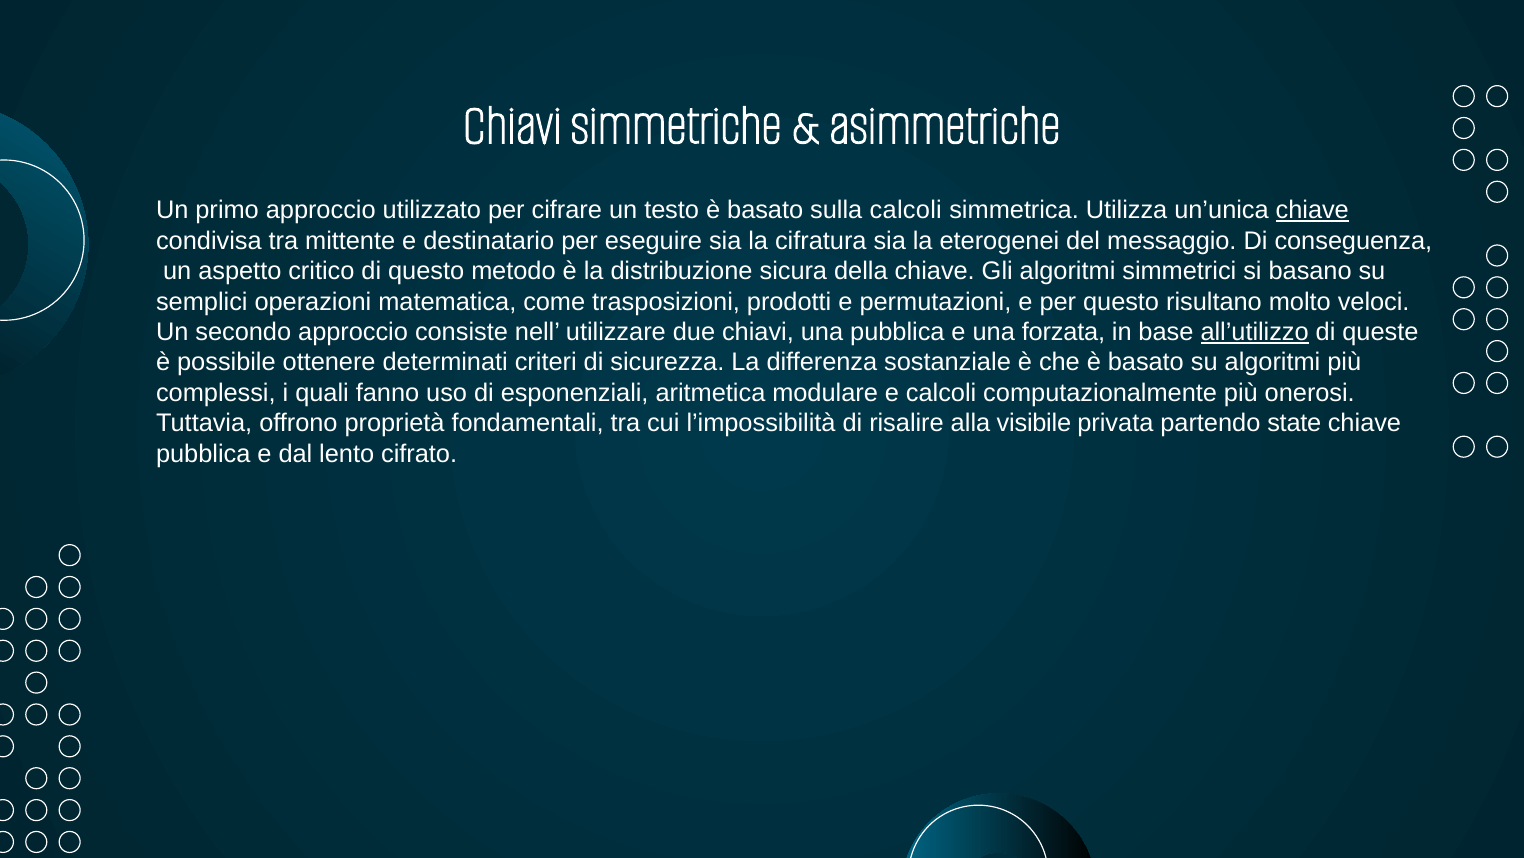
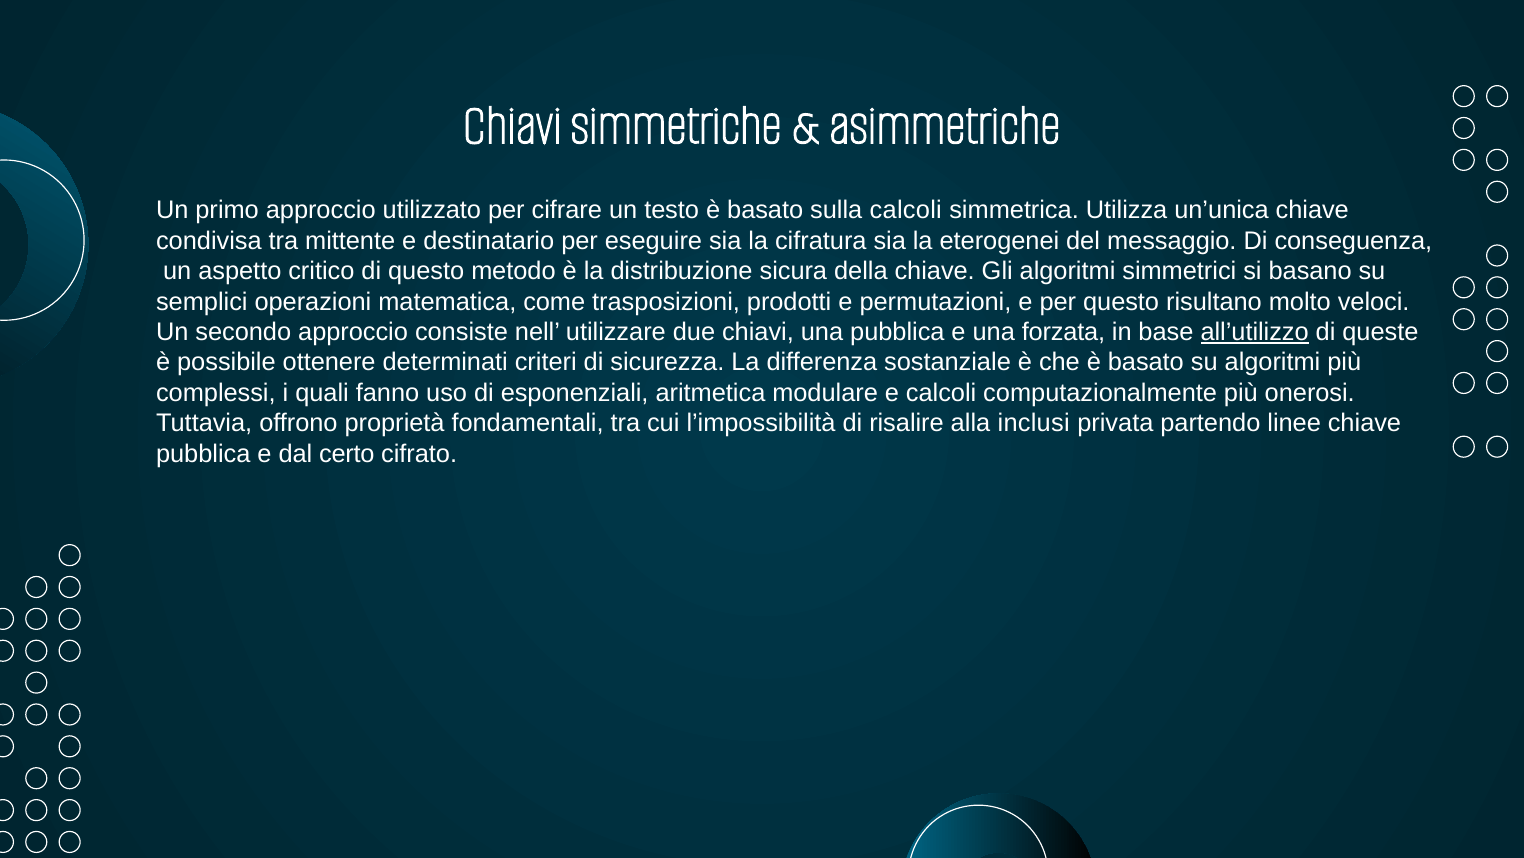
chiave underline: present -> none (1312, 210)
visibile: visibile -> inclusi (1034, 423)
state: state -> linee (1294, 423)
lento: lento -> certo (347, 454)
